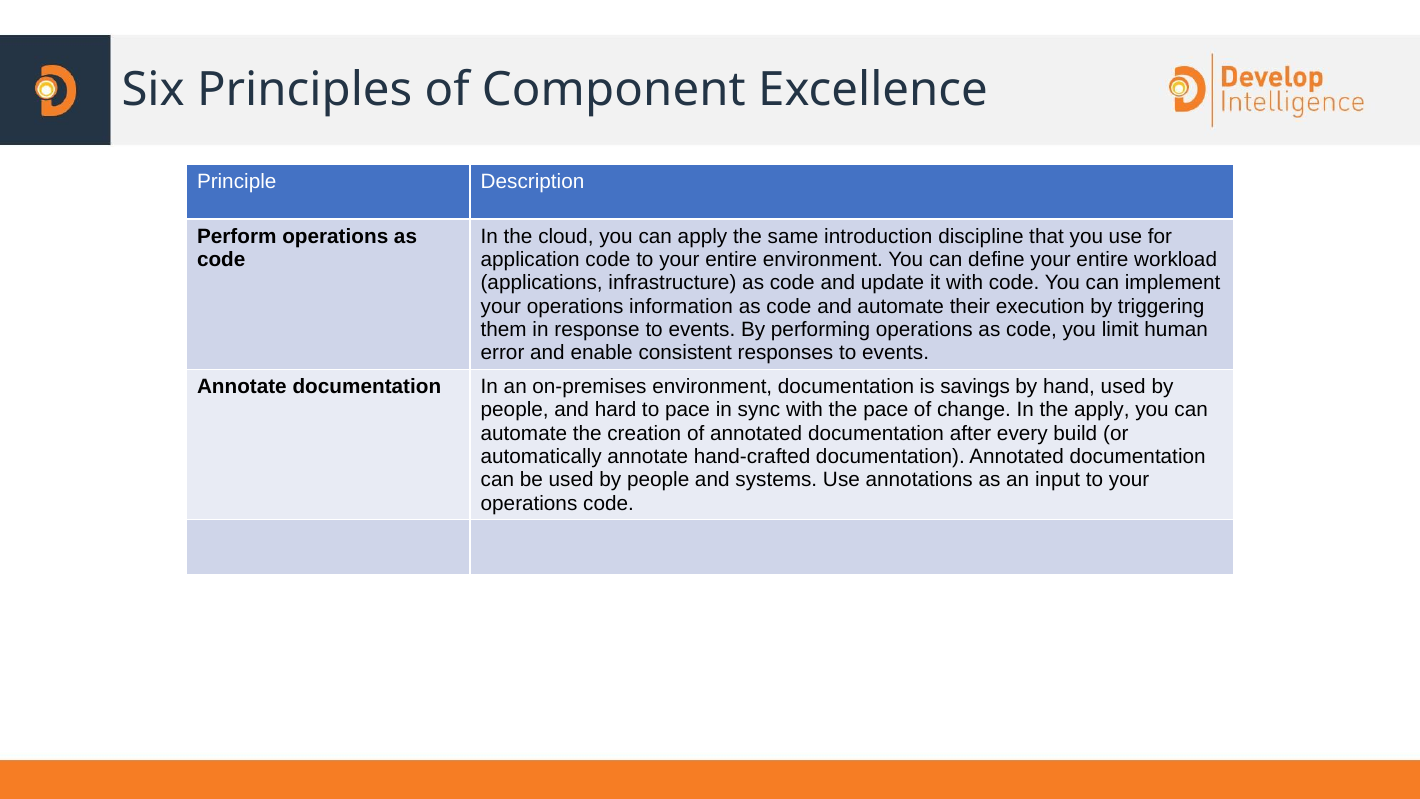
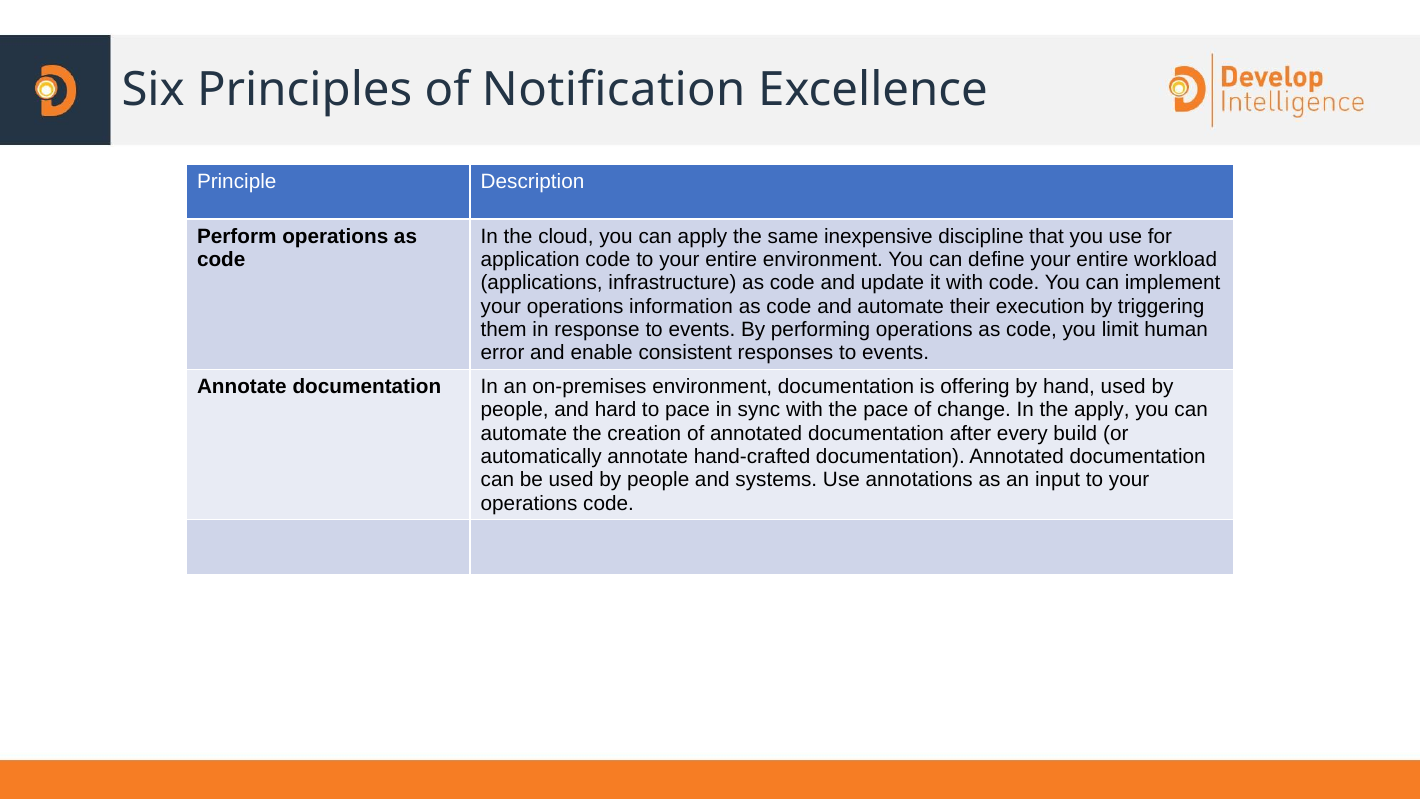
Component: Component -> Notification (614, 90)
introduction: introduction -> inexpensive (878, 236)
savings: savings -> offering (975, 387)
